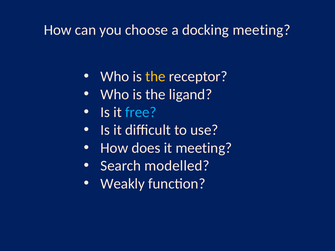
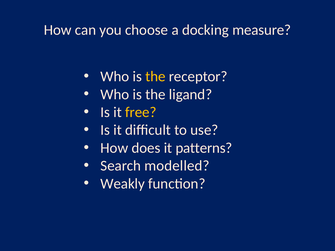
docking meeting: meeting -> measure (262, 30)
free colour: light blue -> yellow (141, 112)
it meeting: meeting -> patterns (204, 148)
